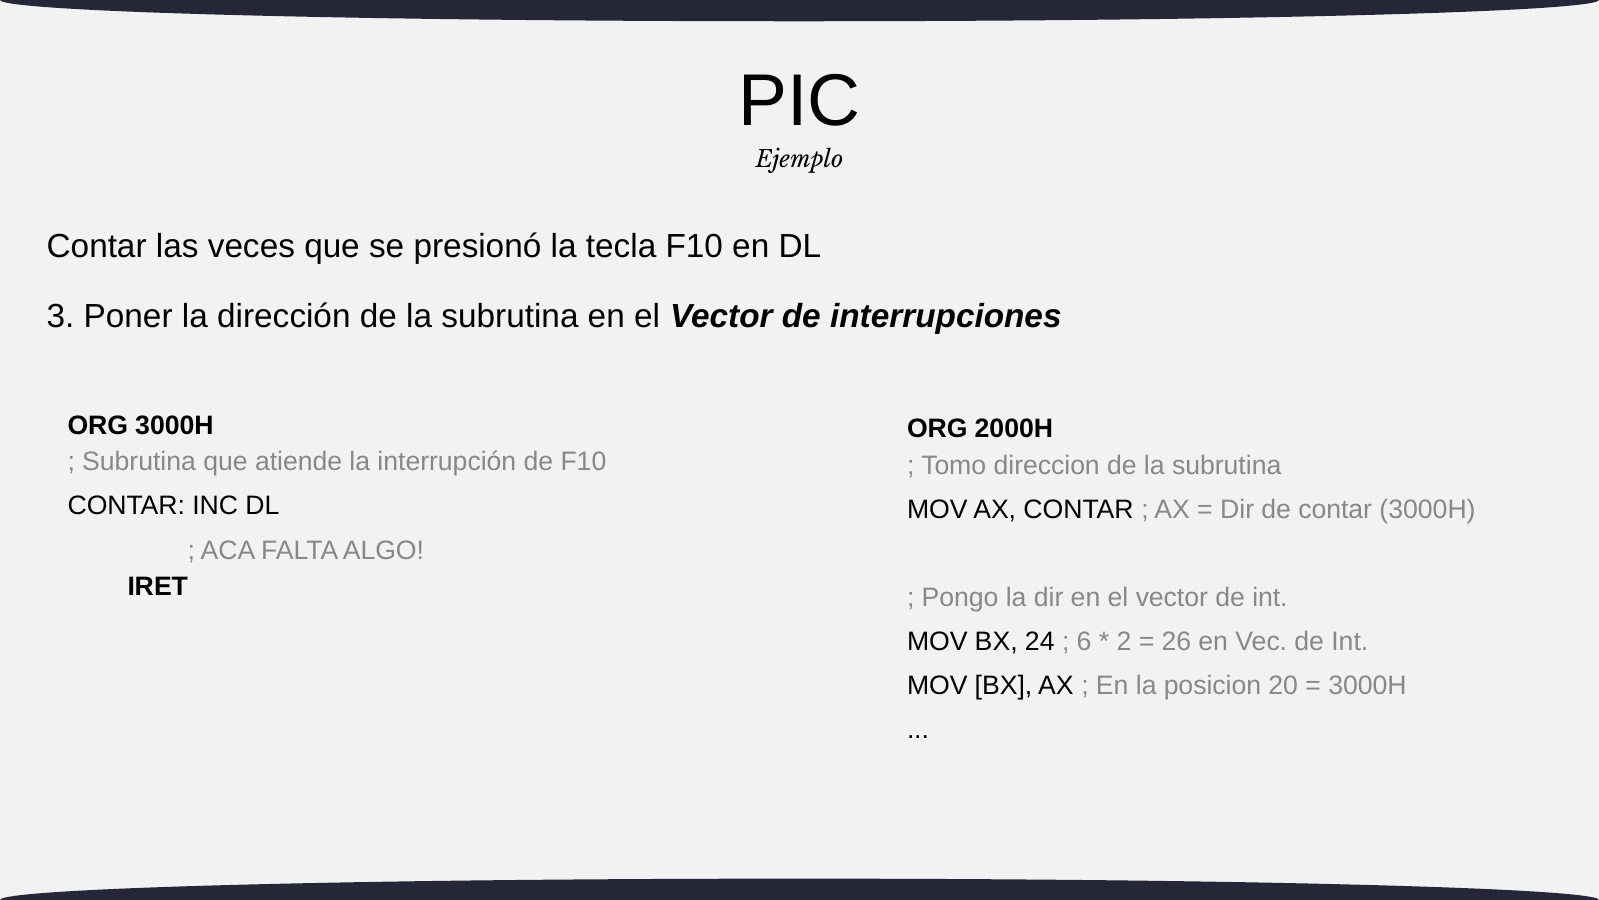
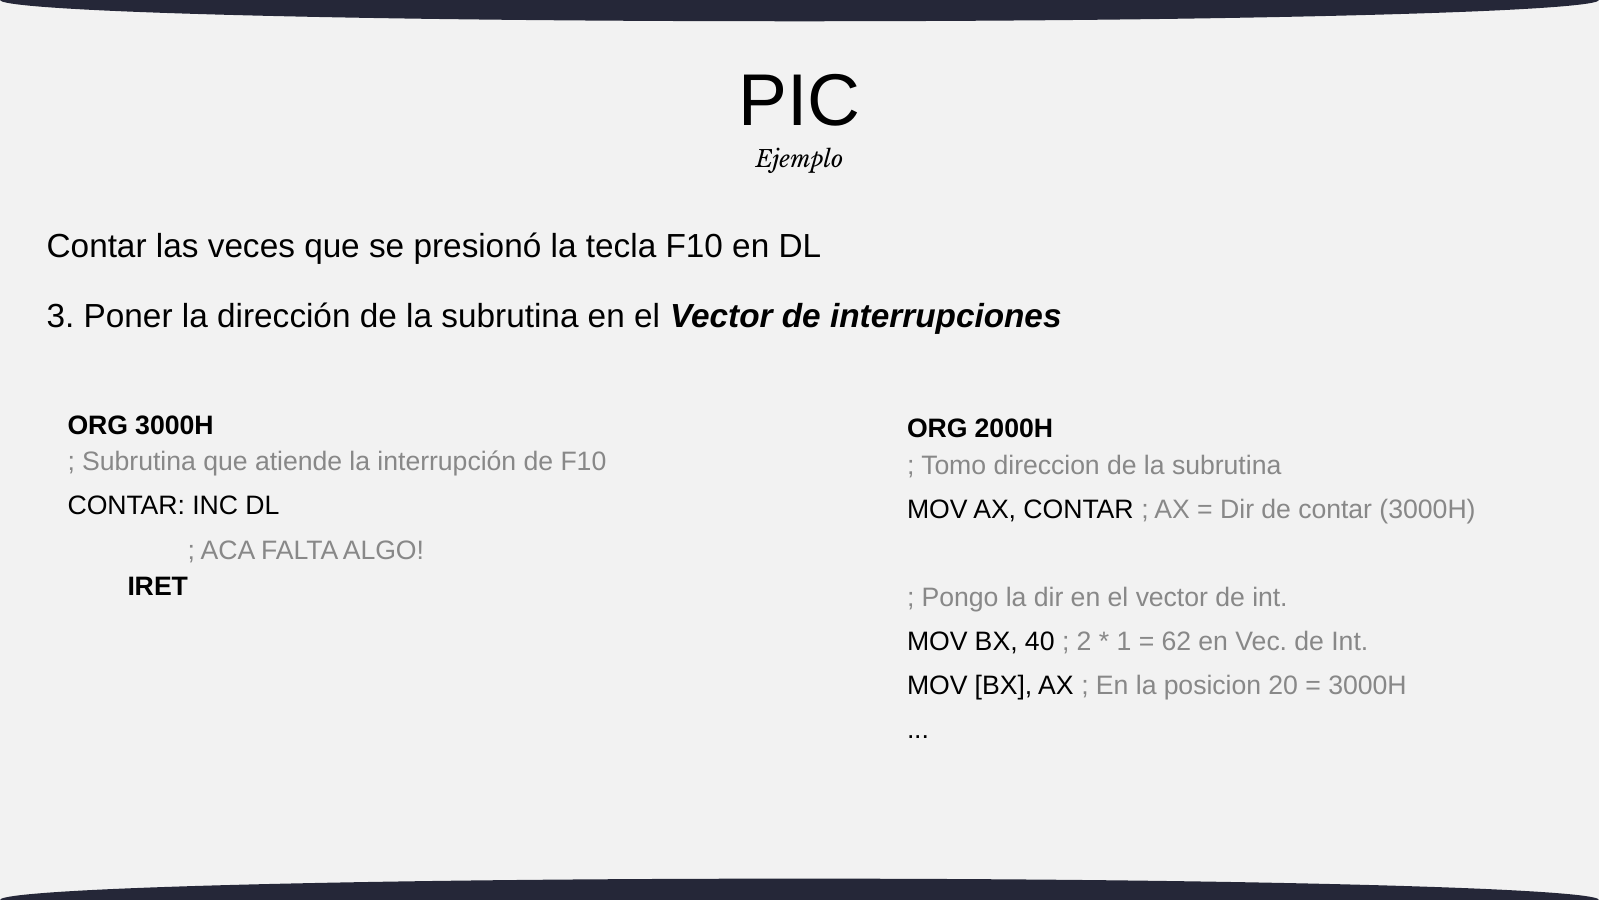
24: 24 -> 40 (1040, 641)
6: 6 -> 2 (1084, 641)
2: 2 -> 1 (1124, 641)
26: 26 -> 62 (1176, 641)
